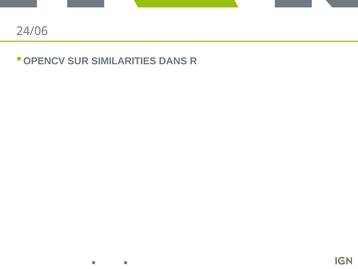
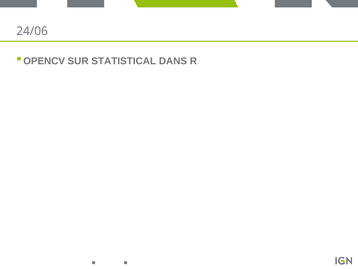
SIMILARITIES: SIMILARITIES -> STATISTICAL (124, 61)
